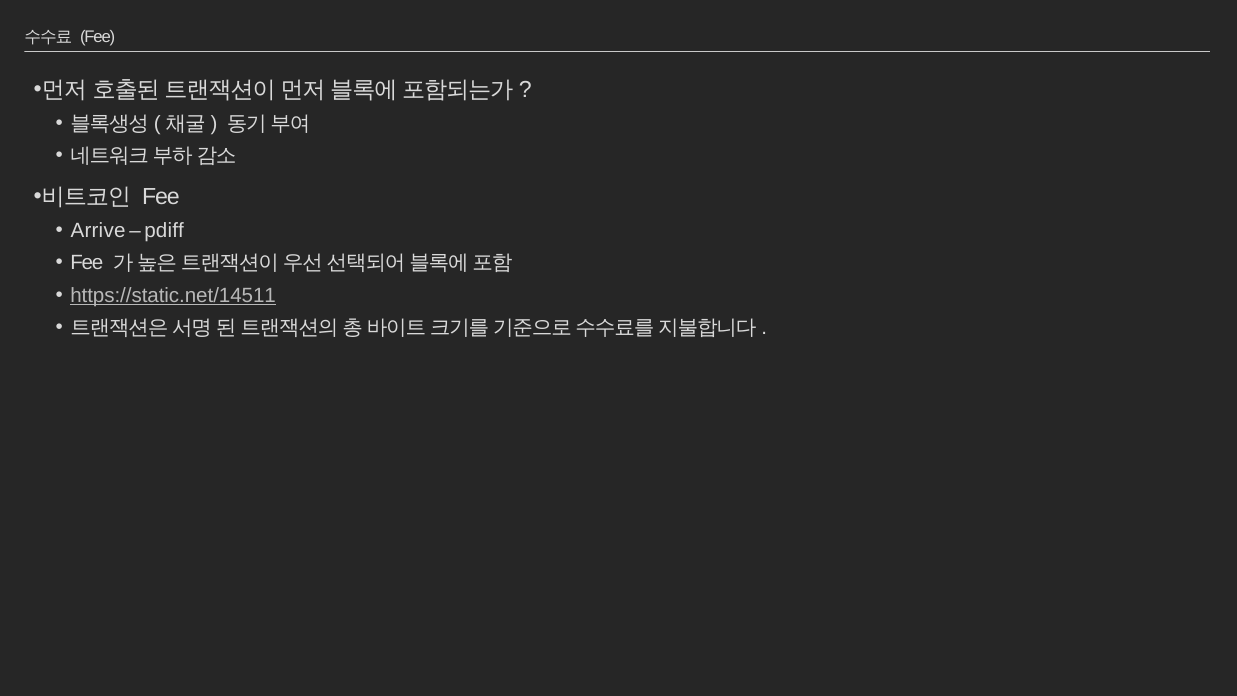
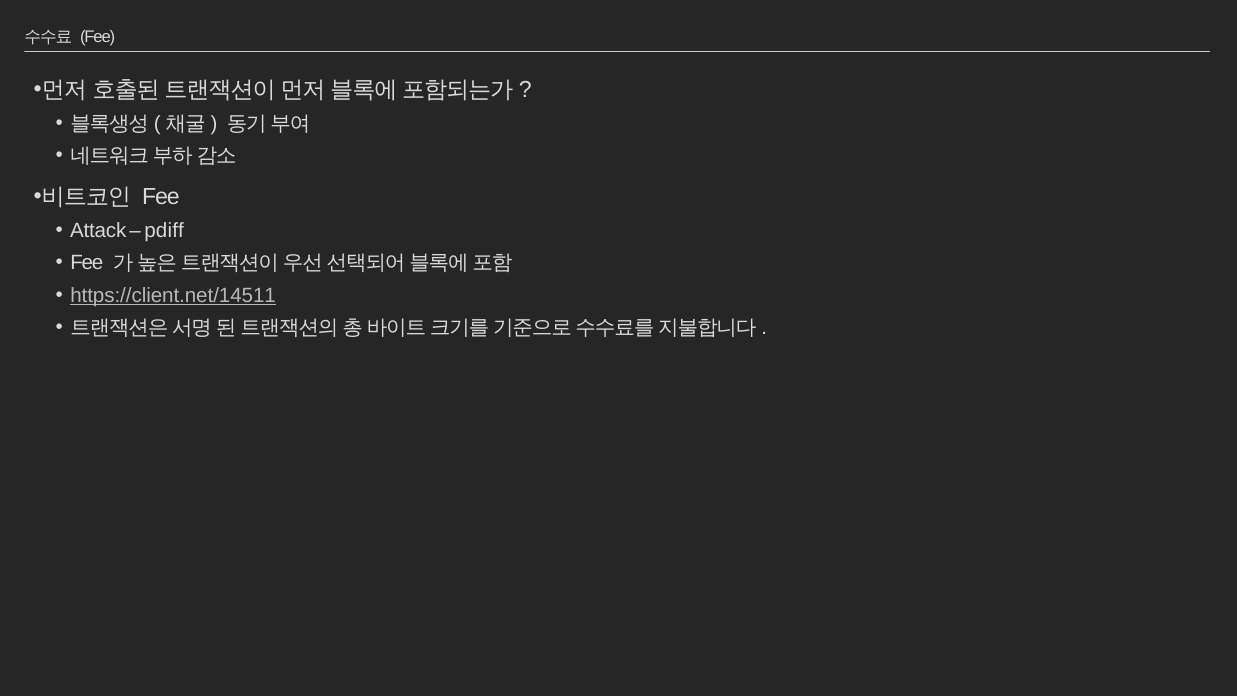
Arrive: Arrive -> Attack (98, 231)
https://static.net/14511: https://static.net/14511 -> https://client.net/14511 (173, 295)
